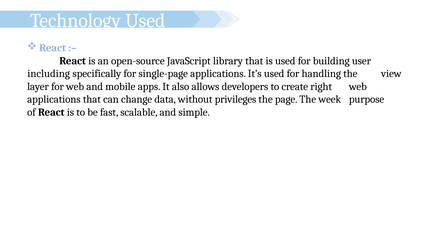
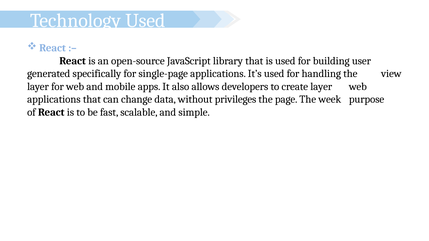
including: including -> generated (49, 74)
create right: right -> layer (321, 87)
